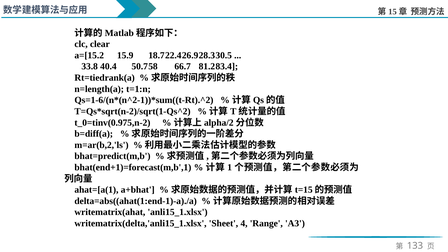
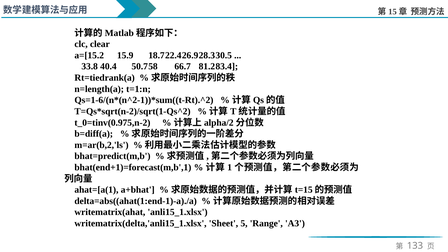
4: 4 -> 5 (244, 223)
